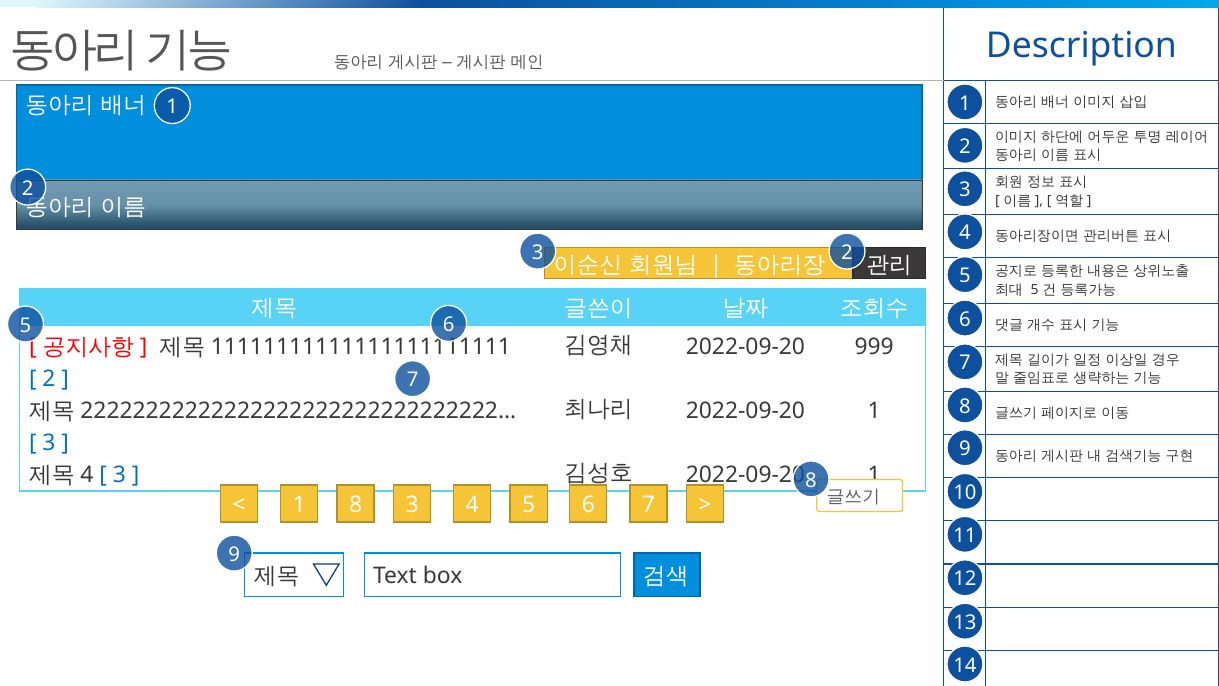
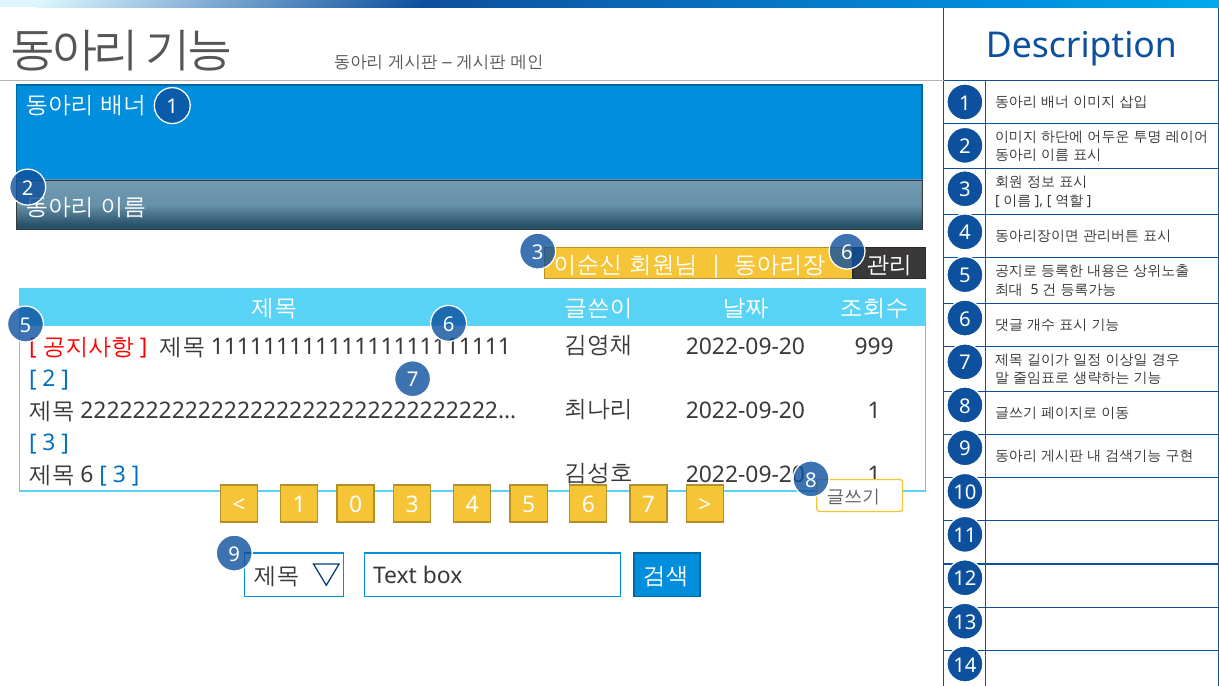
3 2: 2 -> 6 (847, 252)
4: 4 -> 6 (87, 475)
1 8: 8 -> 0 (356, 505)
